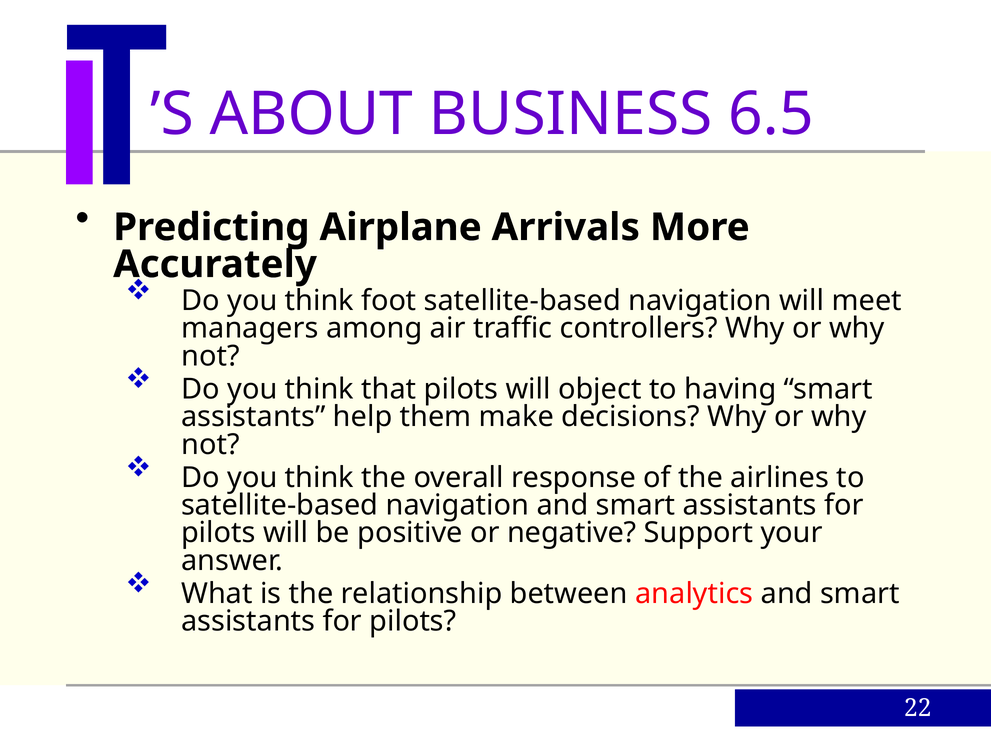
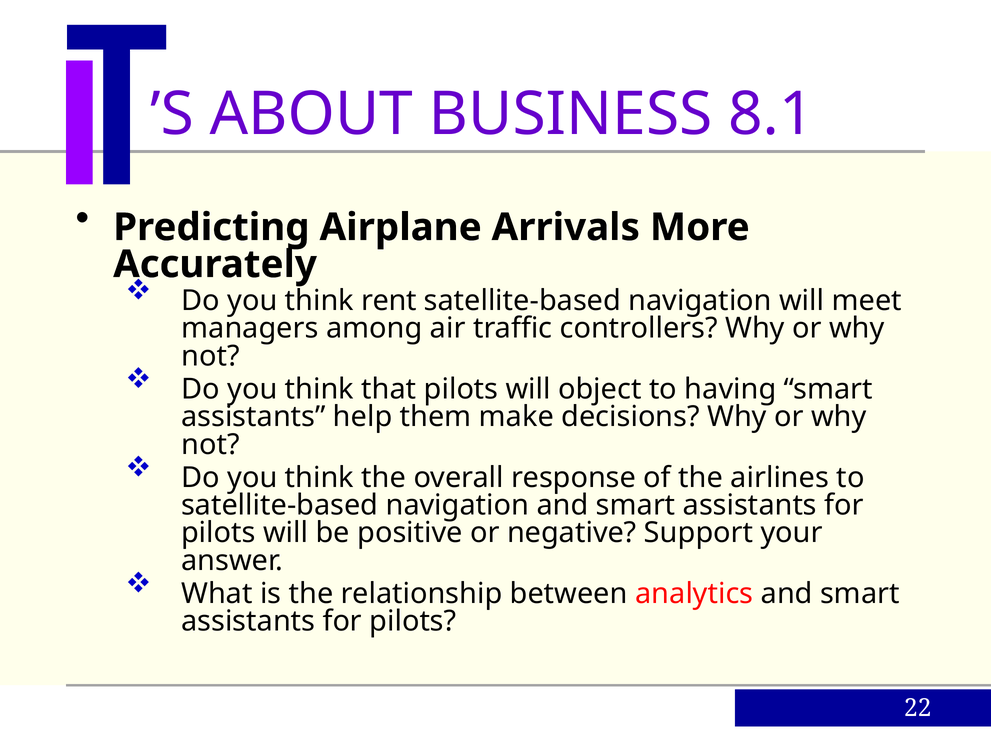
6.5: 6.5 -> 8.1 (771, 114)
foot: foot -> rent (389, 301)
